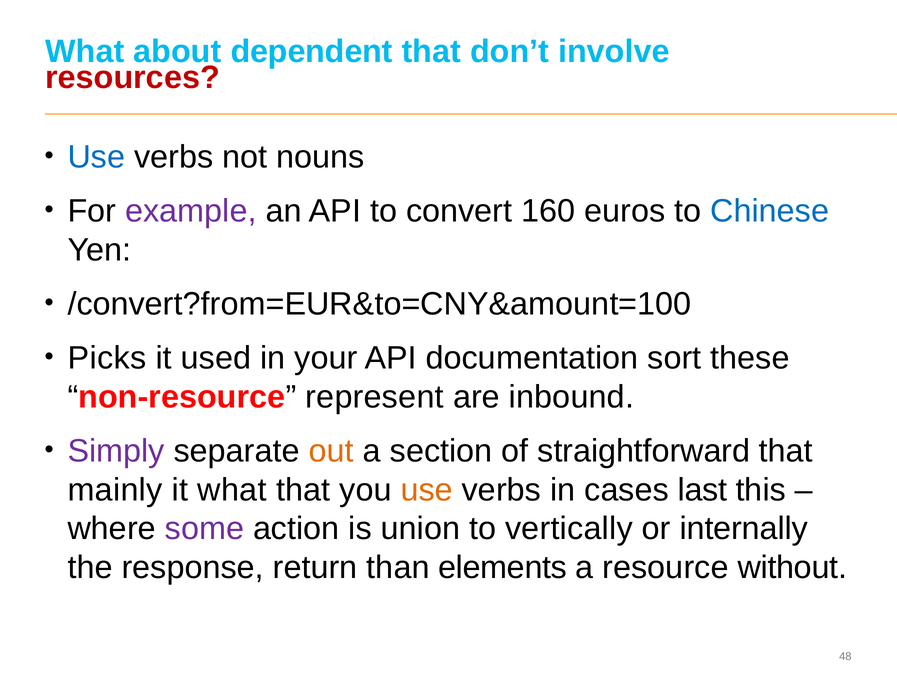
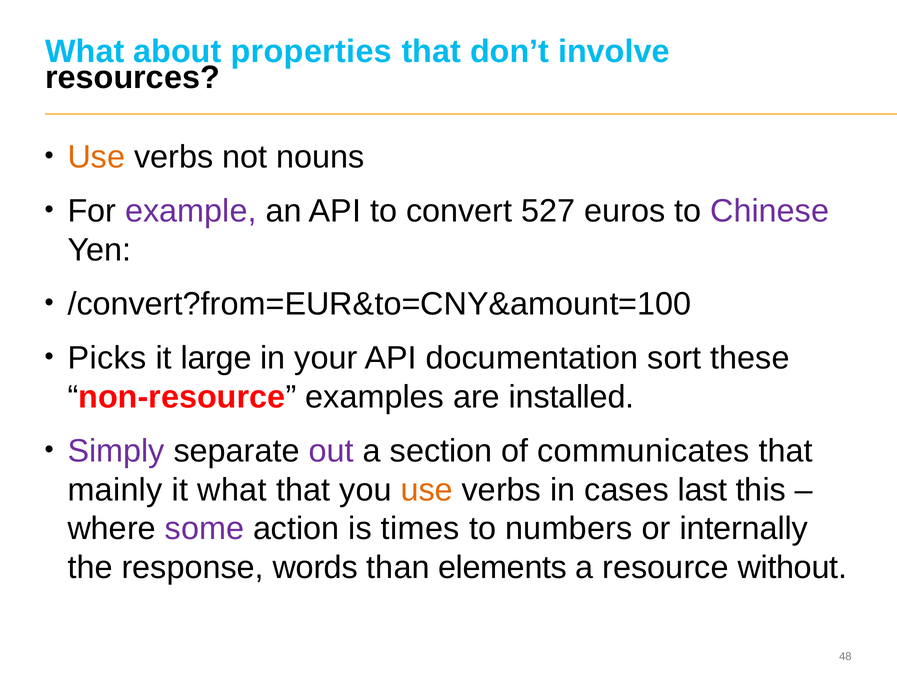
dependent: dependent -> properties (311, 51)
resources colour: red -> black (133, 77)
Use colour: blue -> orange (96, 157)
160: 160 -> 527 (548, 211)
Chinese colour: blue -> purple (770, 211)
used: used -> large (216, 358)
represent: represent -> examples (375, 397)
inbound: inbound -> installed (572, 397)
out colour: orange -> purple (331, 451)
straightforward: straightforward -> communicates (644, 451)
union: union -> times (420, 529)
vertically: vertically -> numbers (569, 529)
return: return -> words (315, 568)
